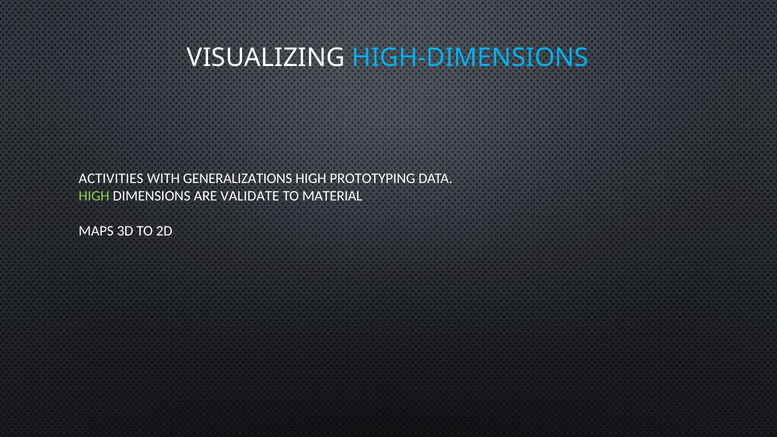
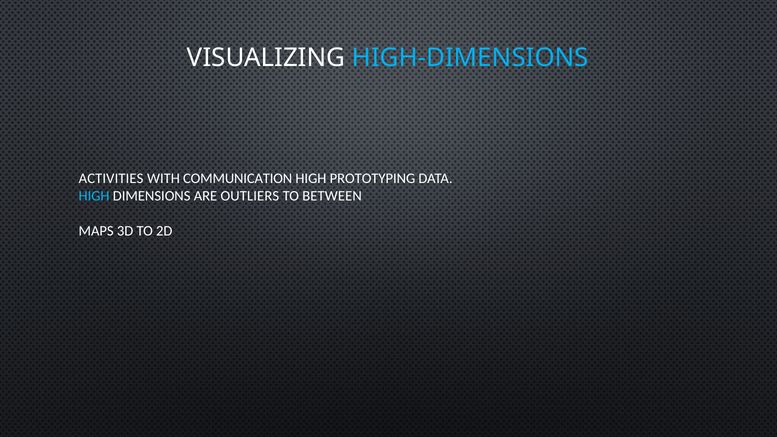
GENERALIZATIONS: GENERALIZATIONS -> COMMUNICATION (238, 179)
HIGH colour: light green -> light blue (94, 196)
VALIDATE: VALIDATE -> OUTLIERS (250, 196)
MATERIAL: MATERIAL -> BETWEEN (332, 196)
